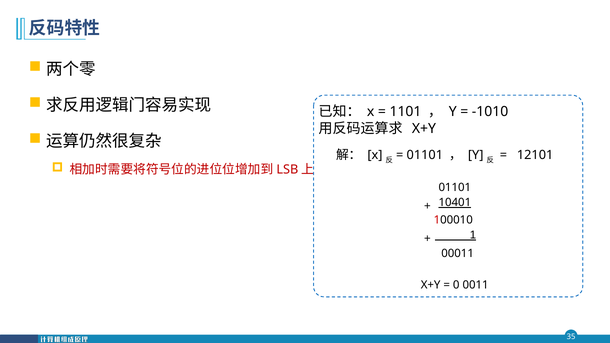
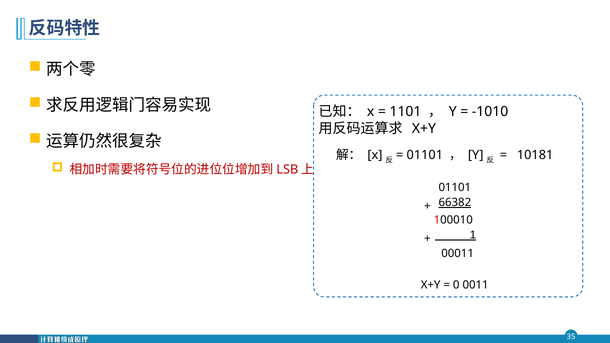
12101: 12101 -> 10181 (535, 155)
10401: 10401 -> 66382 (455, 202)
